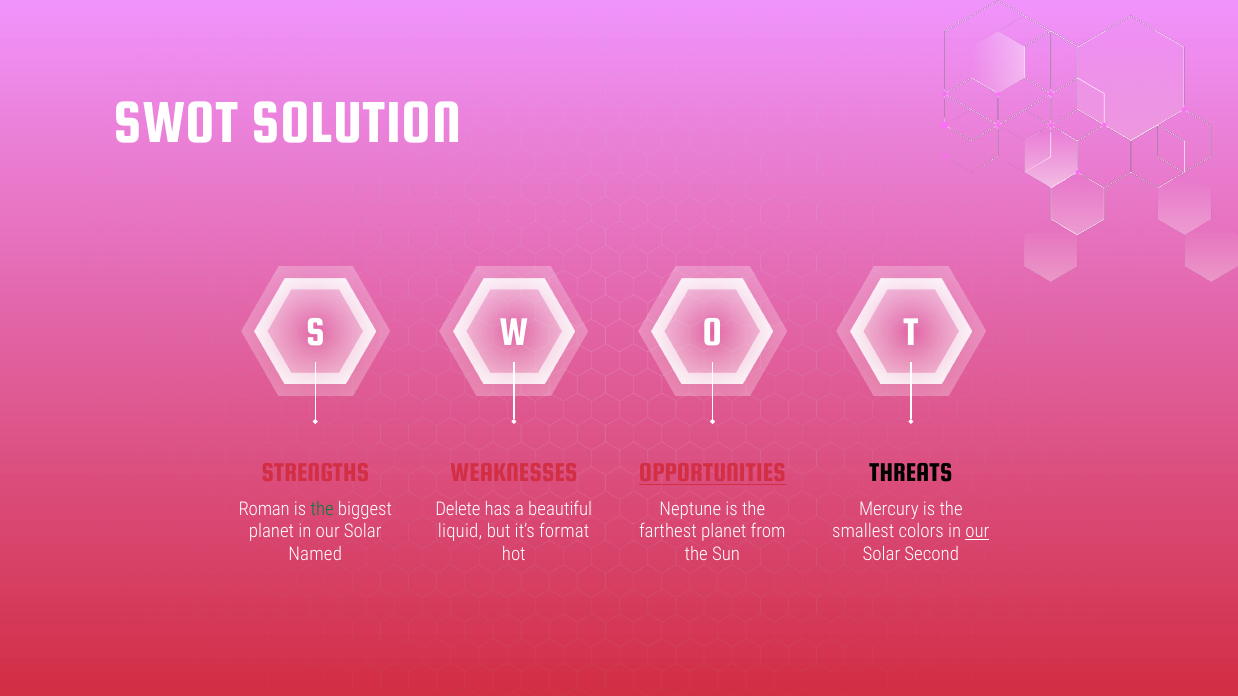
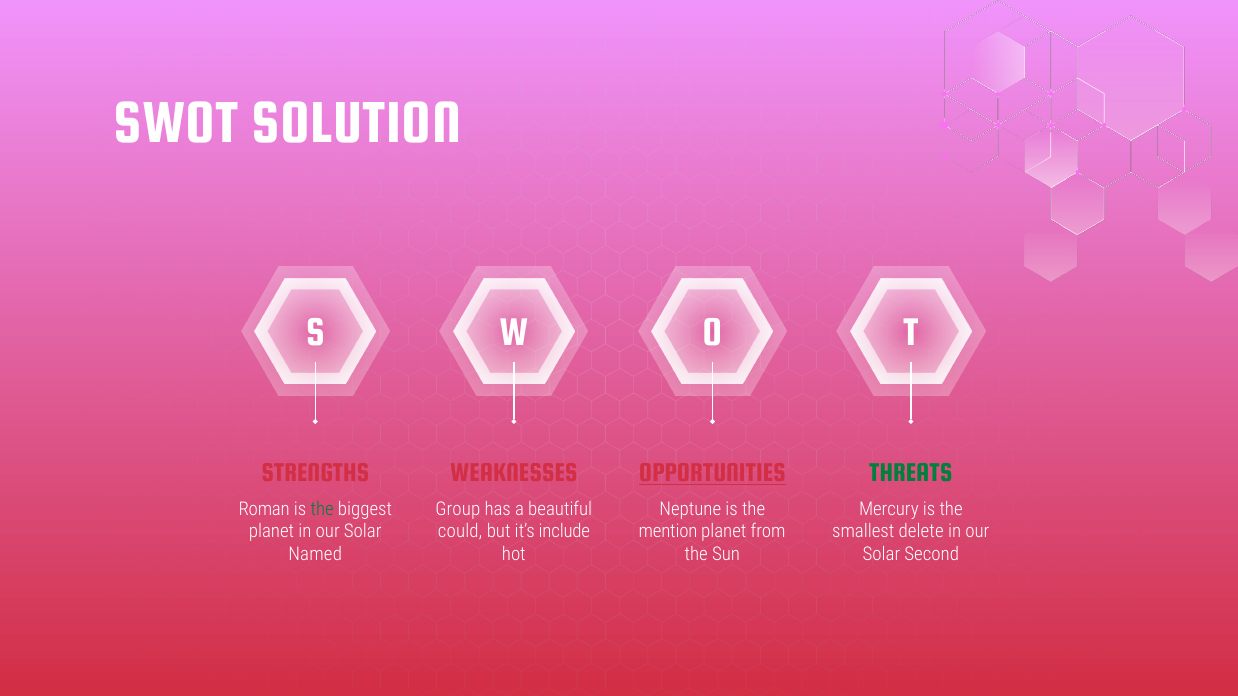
THREATS colour: black -> green (911, 473)
Delete: Delete -> Group (458, 509)
liquid: liquid -> could (460, 532)
format: format -> include (564, 532)
farthest: farthest -> mention (668, 532)
colors: colors -> delete (921, 532)
our underline: present -> none (977, 532)
